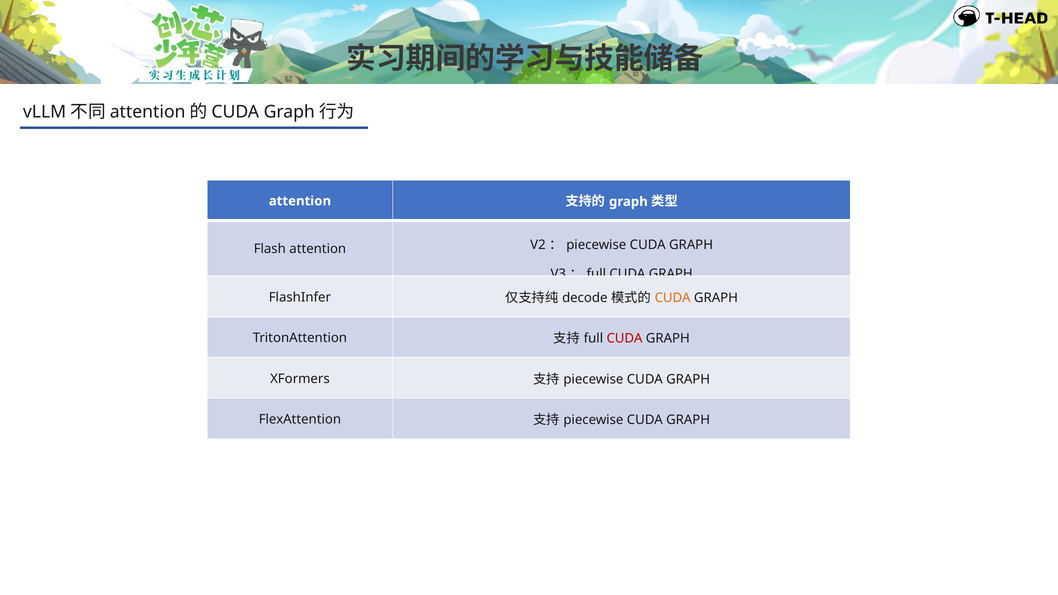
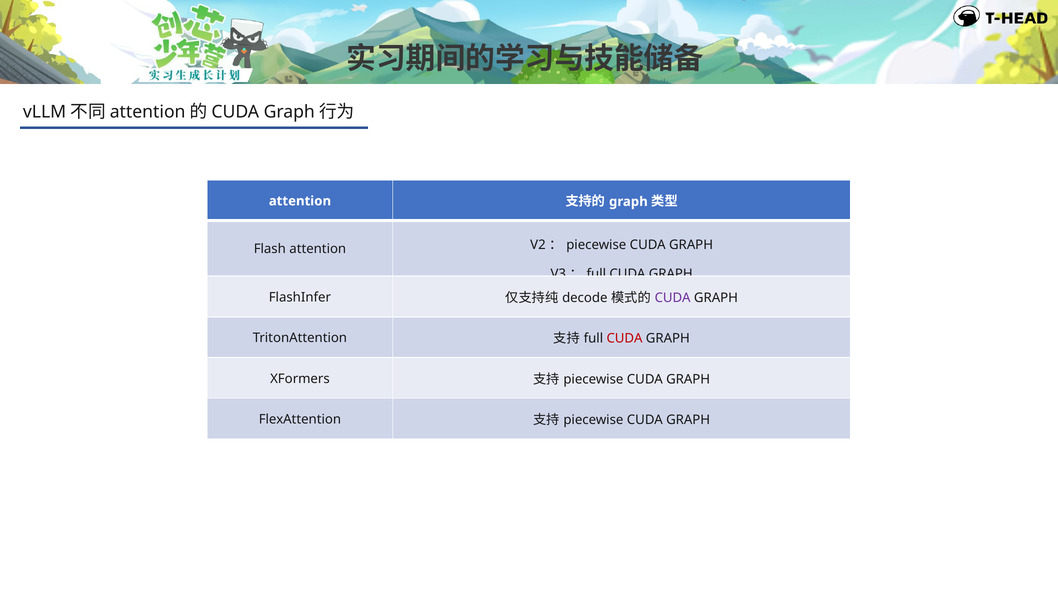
CUDA colour: orange -> purple (673, 298)
